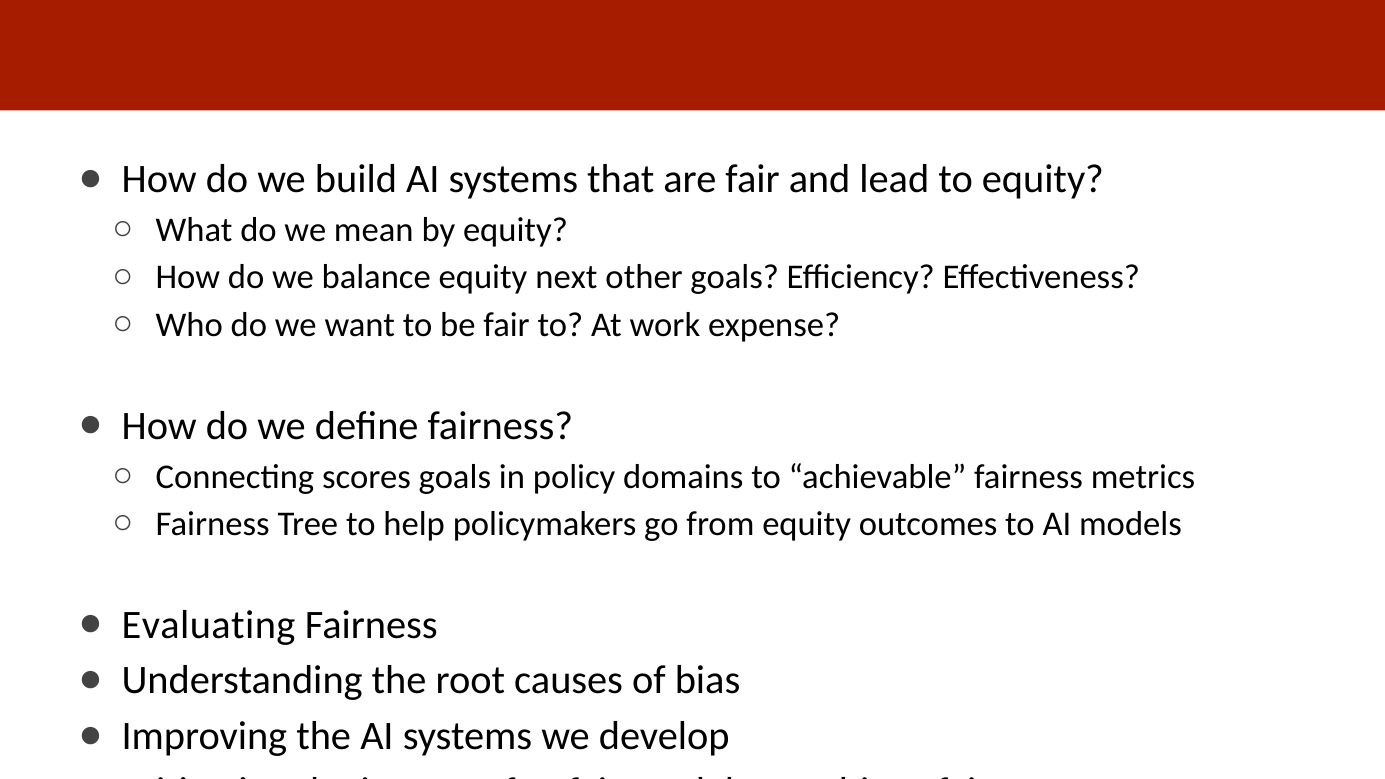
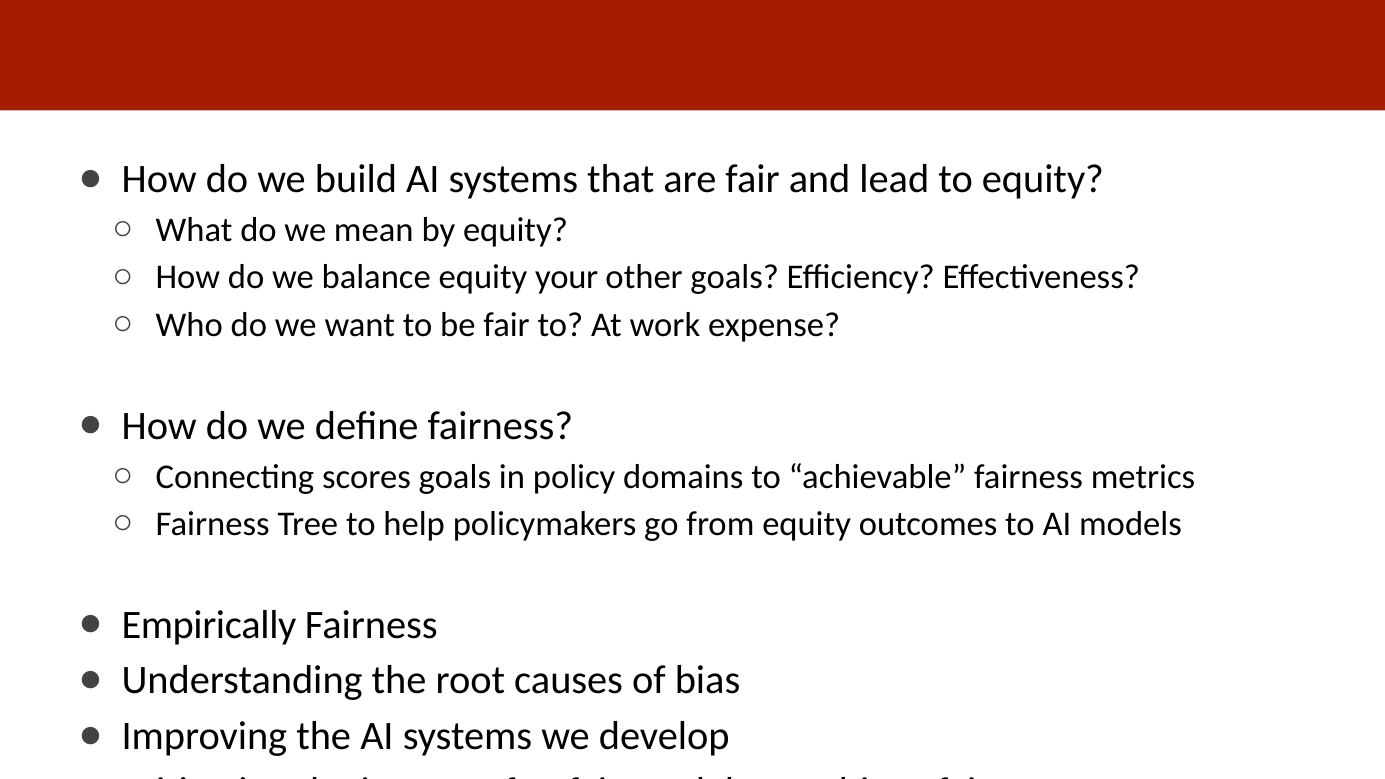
next: next -> your (567, 278)
Evaluating: Evaluating -> Empirically (209, 625)
